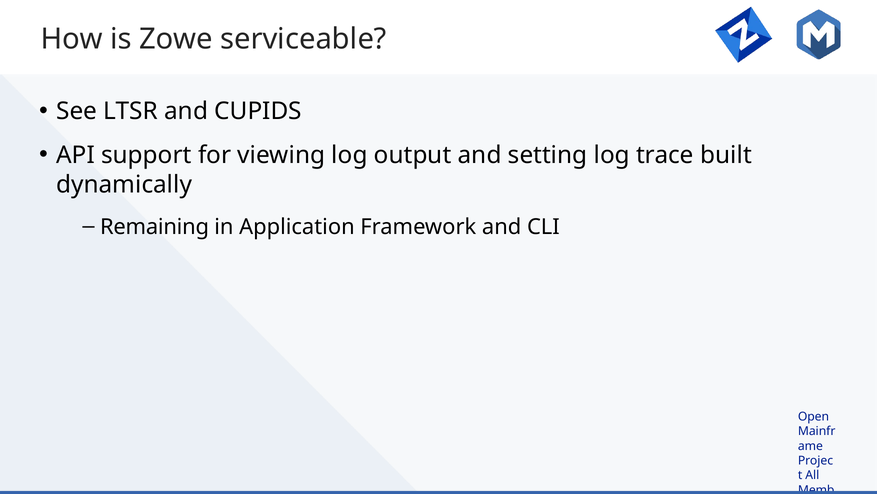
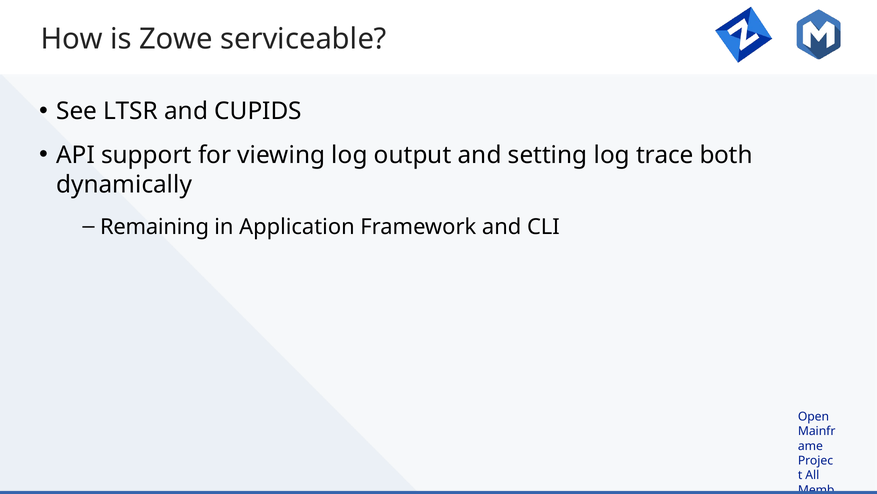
built: built -> both (726, 155)
